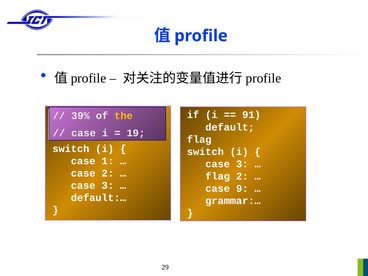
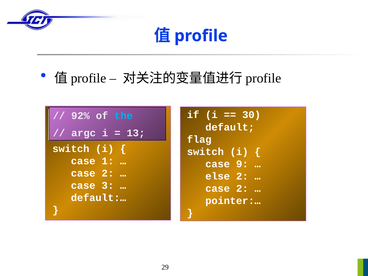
91: 91 -> 30 (251, 115)
39%: 39% -> 92% (80, 116)
the colour: yellow -> light blue (124, 116)
case: case -> argc (84, 133)
19: 19 -> 13 (136, 133)
3: 3 -> 9 (242, 164)
flag: flag -> else (218, 176)
9: 9 -> 2 (242, 188)
grammar:…: grammar:… -> pointer:… (233, 201)
